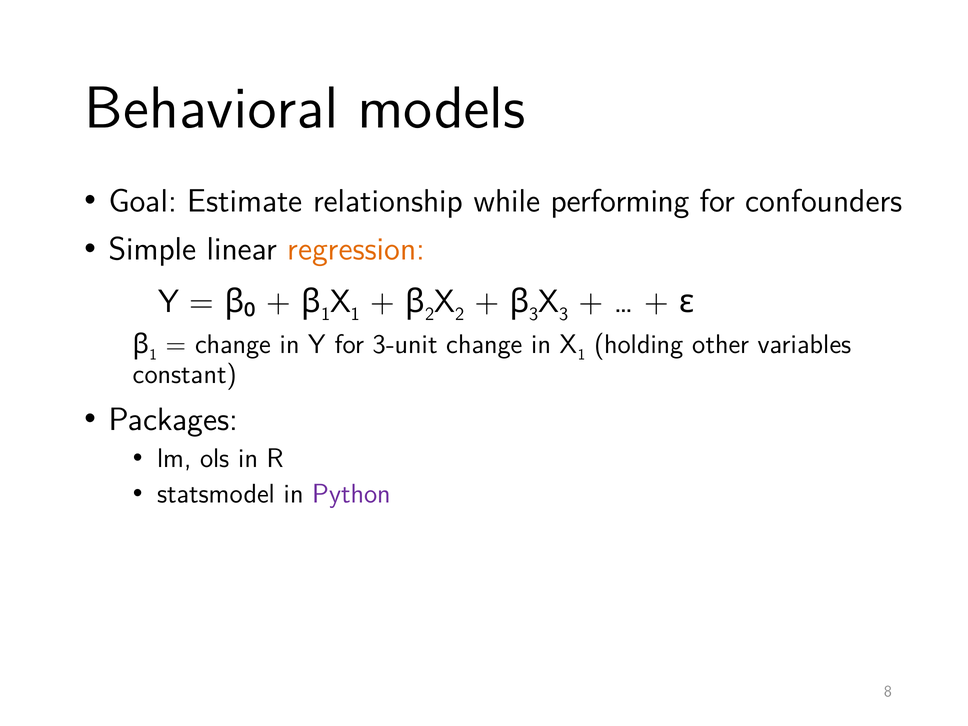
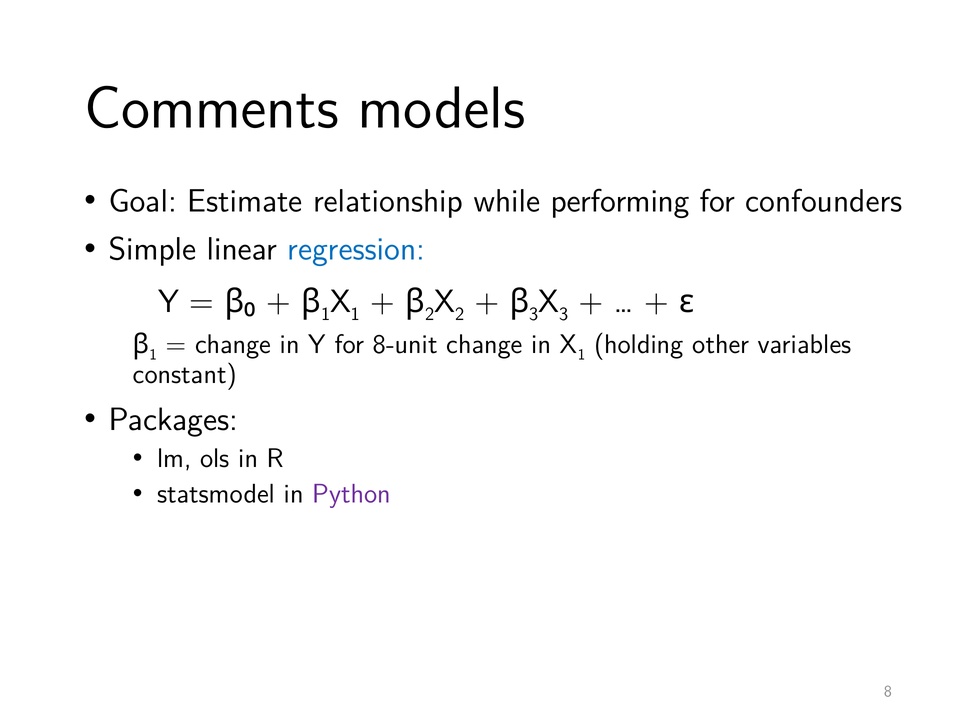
Behavioral: Behavioral -> Comments (212, 108)
regression colour: orange -> blue (356, 249)
3-unit: 3-unit -> 8-unit (405, 344)
